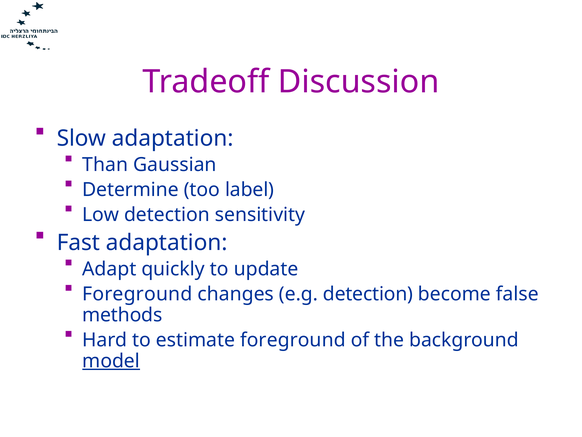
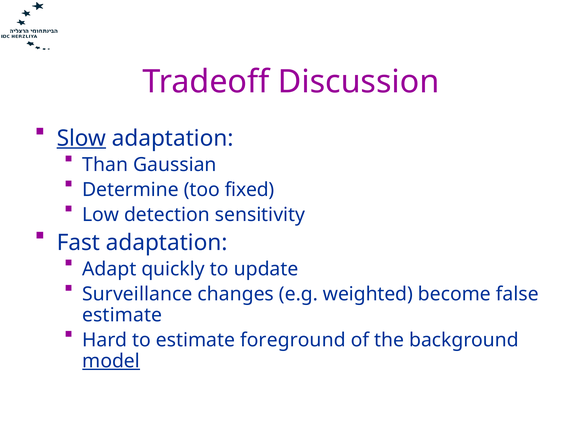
Slow underline: none -> present (81, 138)
label: label -> fixed (250, 190)
Foreground: Foreground -> Surveillance (137, 294)
e.g detection: detection -> weighted (368, 294)
methods: methods -> estimate (122, 315)
